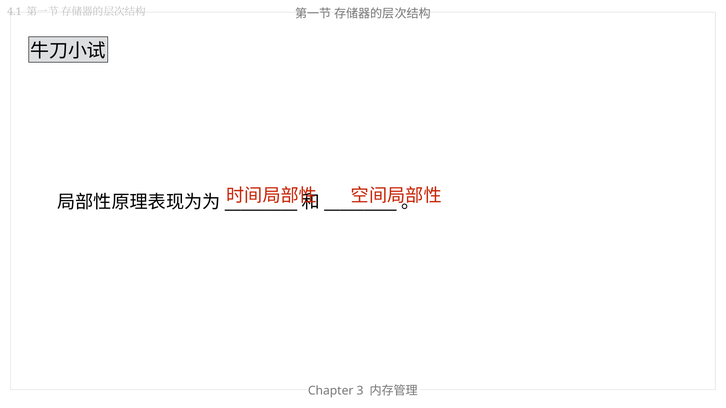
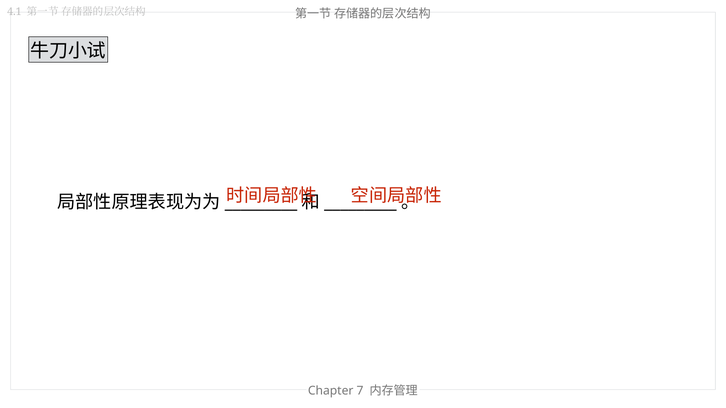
3: 3 -> 7 (360, 391)
